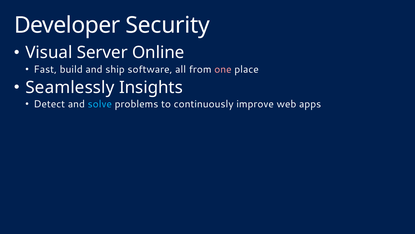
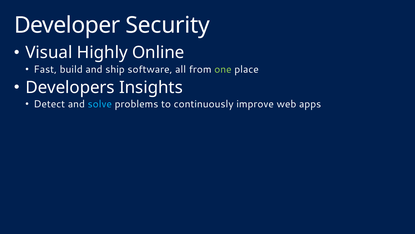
Server: Server -> Highly (102, 53)
one colour: pink -> light green (223, 69)
Seamlessly: Seamlessly -> Developers (70, 87)
